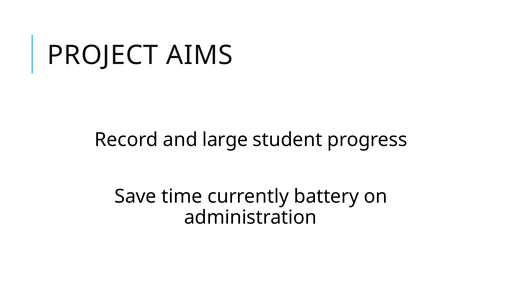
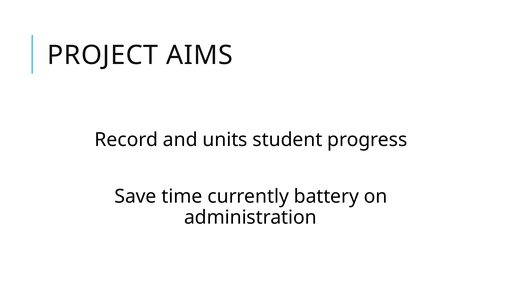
large: large -> units (225, 139)
